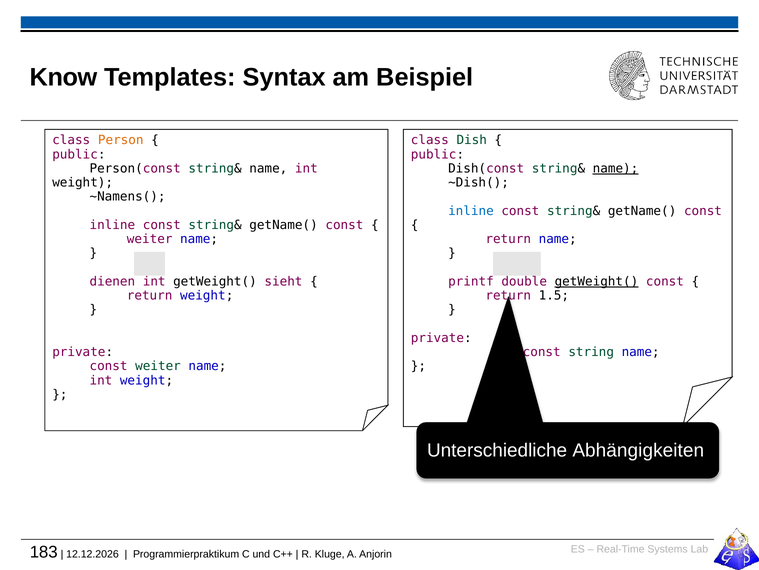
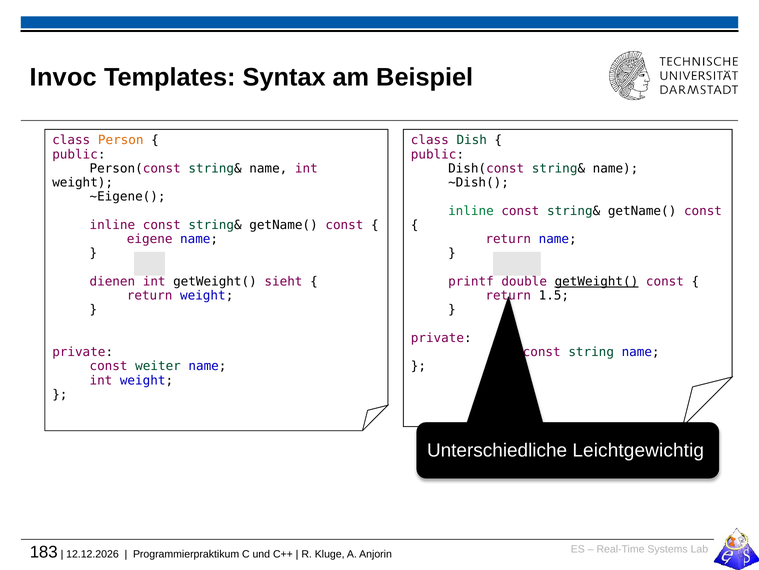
Know: Know -> Invoc (63, 77)
name underline: present -> none (616, 168)
~Namens(: ~Namens( -> ~Eigene( (128, 196)
inline colour: blue -> green (471, 211)
weiter: weiter -> eigene (150, 239)
Abhängigkeiten: Abhängigkeiten -> Leichtgewichtig (638, 450)
